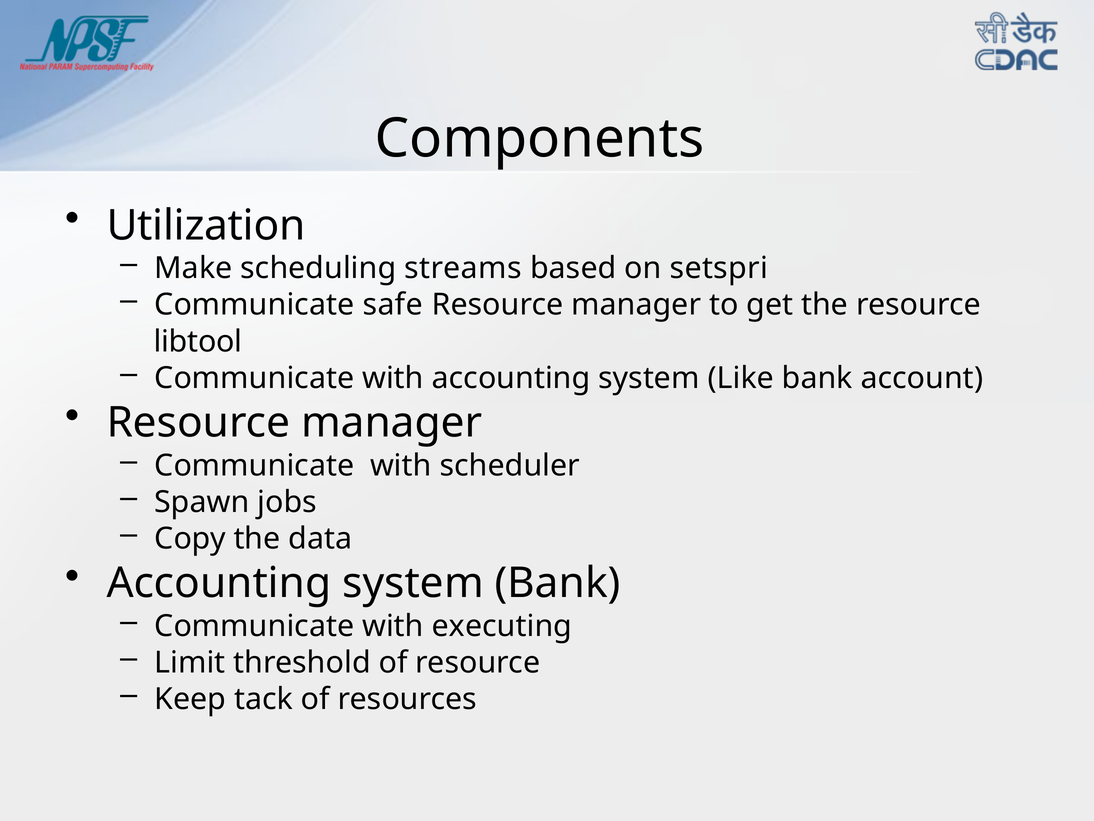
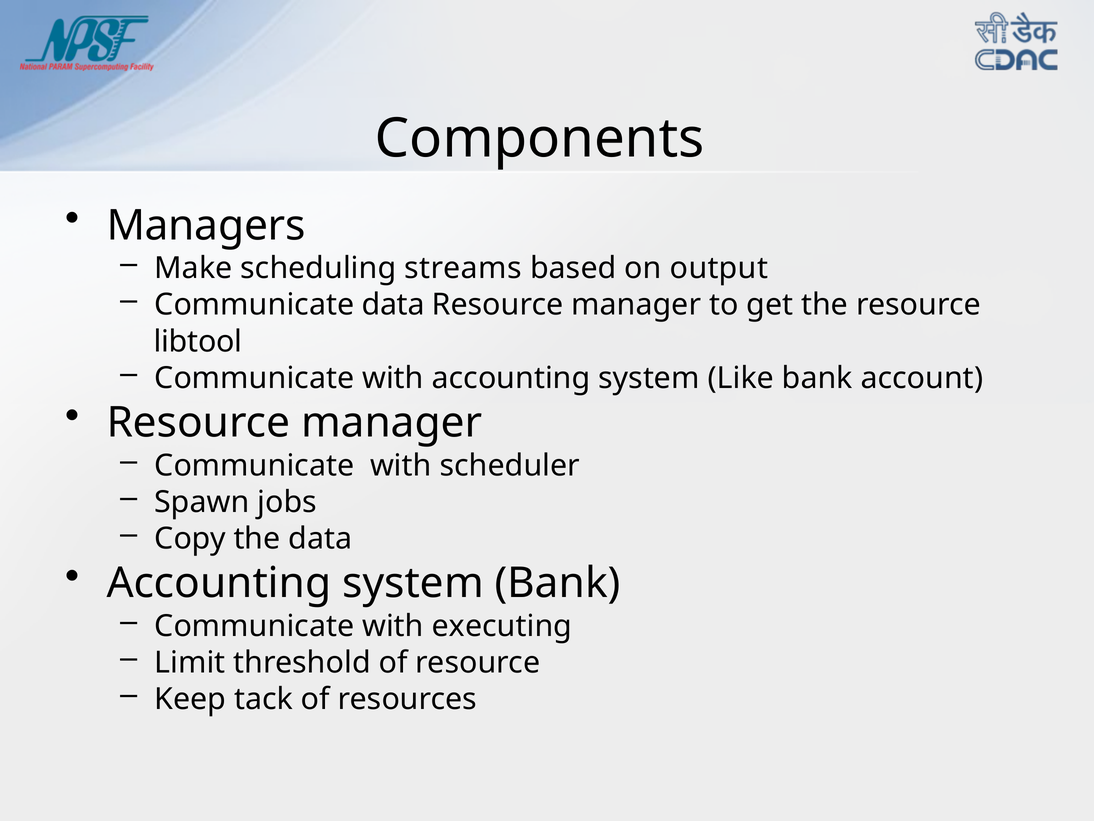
Utilization: Utilization -> Managers (206, 225)
setspri: setspri -> output (719, 268)
Communicate safe: safe -> data (393, 305)
